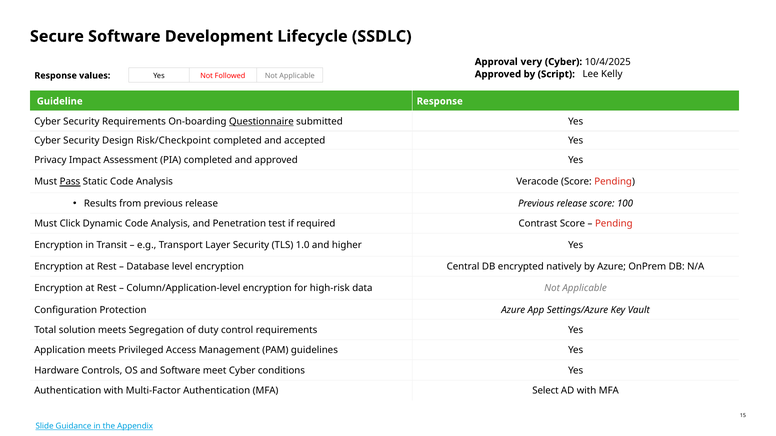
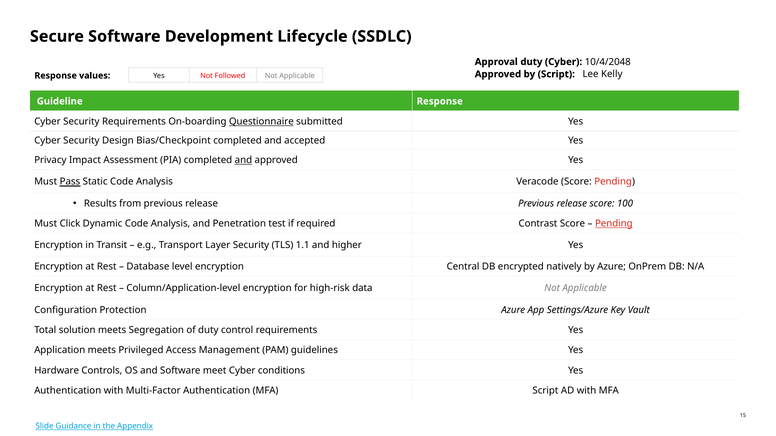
Approval very: very -> duty (531, 62)
10/4/2025: 10/4/2025 -> 10/4/2048 (608, 62)
Risk/Checkpoint: Risk/Checkpoint -> Bias/Checkpoint (174, 141)
and underline: none -> present (243, 160)
Pending underline: none -> present (614, 224)
1.0: 1.0 -> 1.1 (303, 246)
MFA Select: Select -> Script (545, 391)
